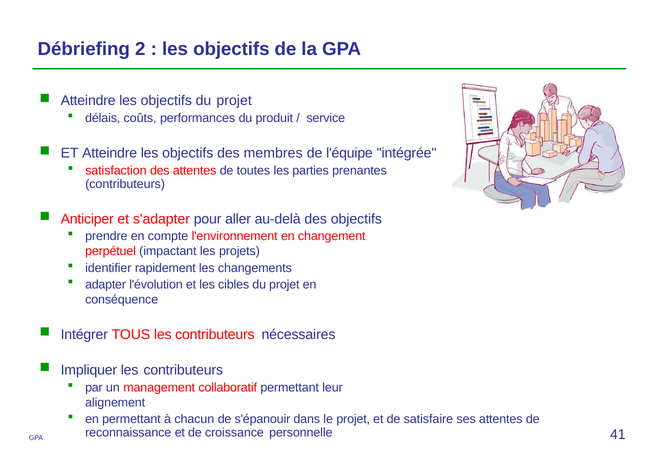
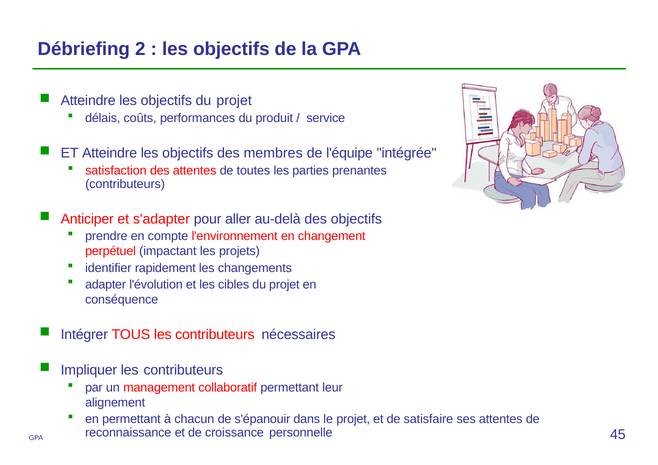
41: 41 -> 45 (618, 435)
